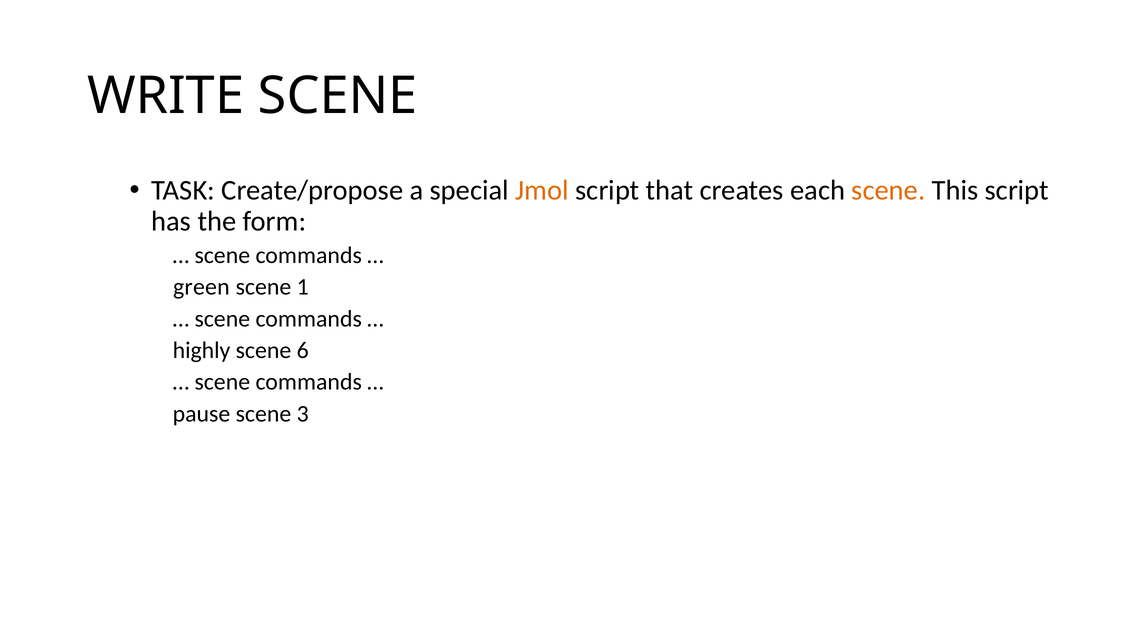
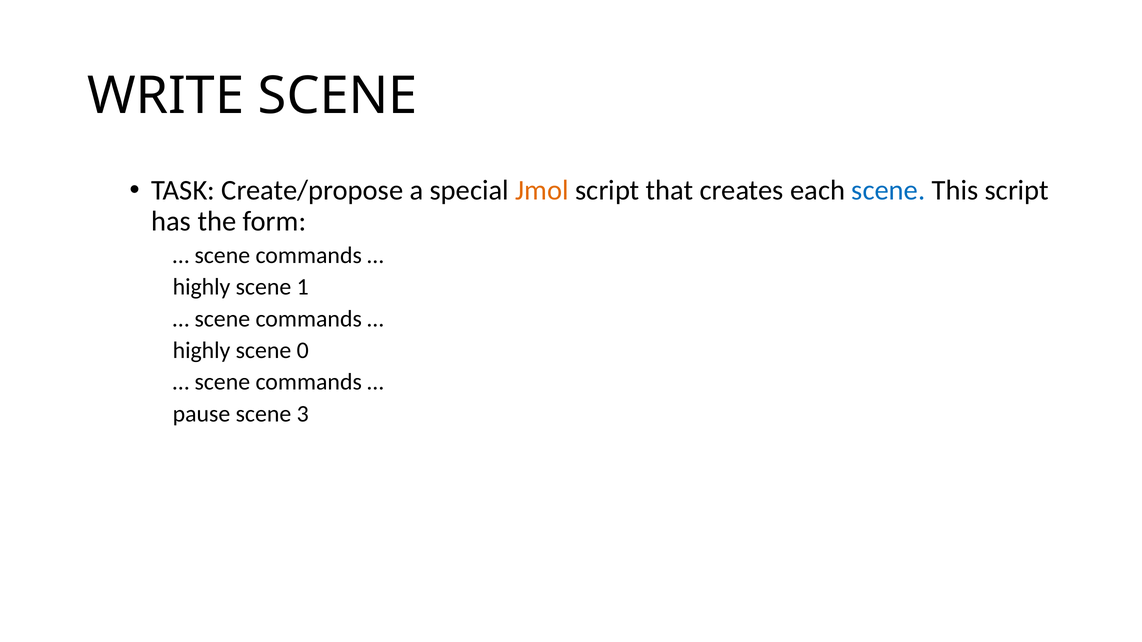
scene colour: orange -> blue (888, 191)
green: green -> highly (202, 287)
6: 6 -> 0 (303, 351)
